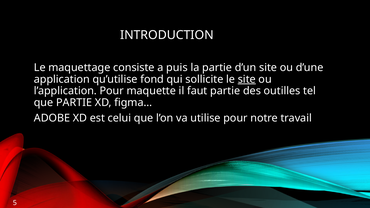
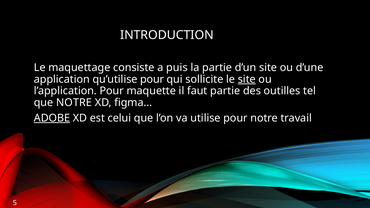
qu’utilise fond: fond -> pour (152, 79)
que PARTIE: PARTIE -> NOTRE (74, 103)
ADOBE underline: none -> present (52, 118)
